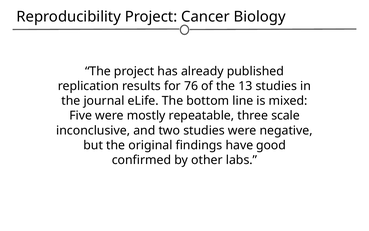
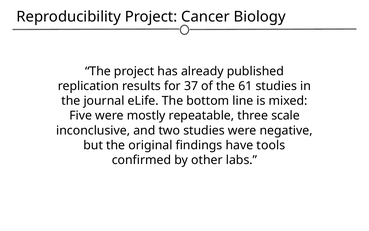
76: 76 -> 37 (191, 86)
13: 13 -> 61 (245, 86)
good: good -> tools (271, 145)
